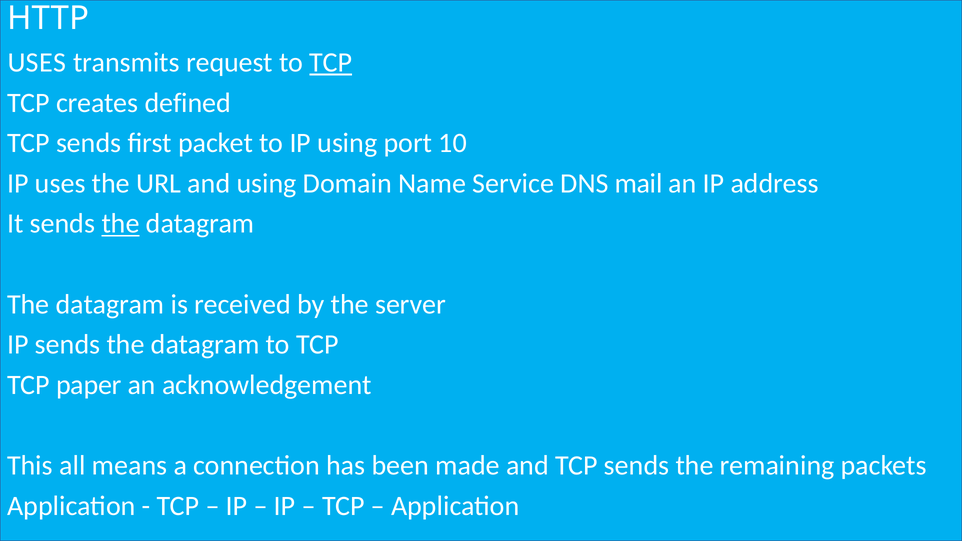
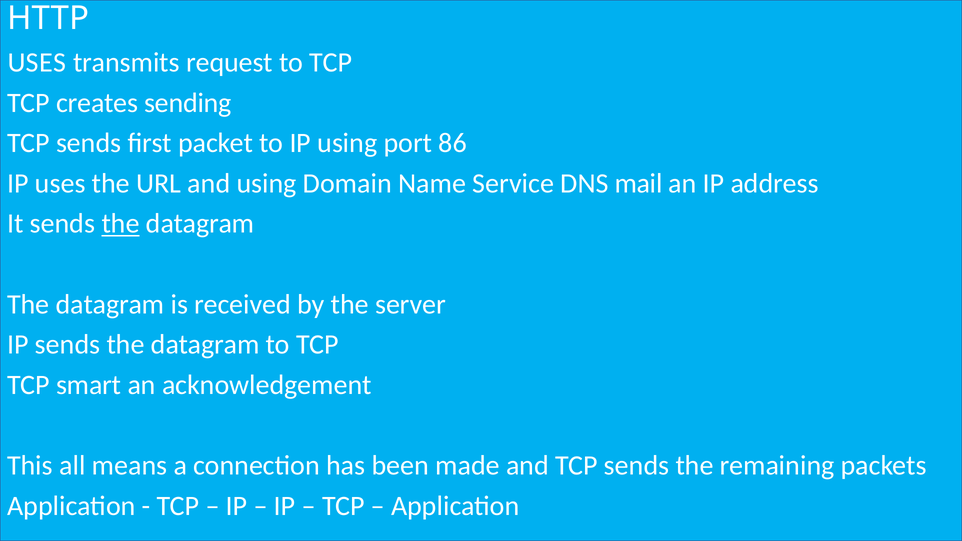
TCP underline: present -> none (331, 62)
defined: defined -> sending (188, 103)
10: 10 -> 86 (453, 143)
paper: paper -> smart (89, 385)
